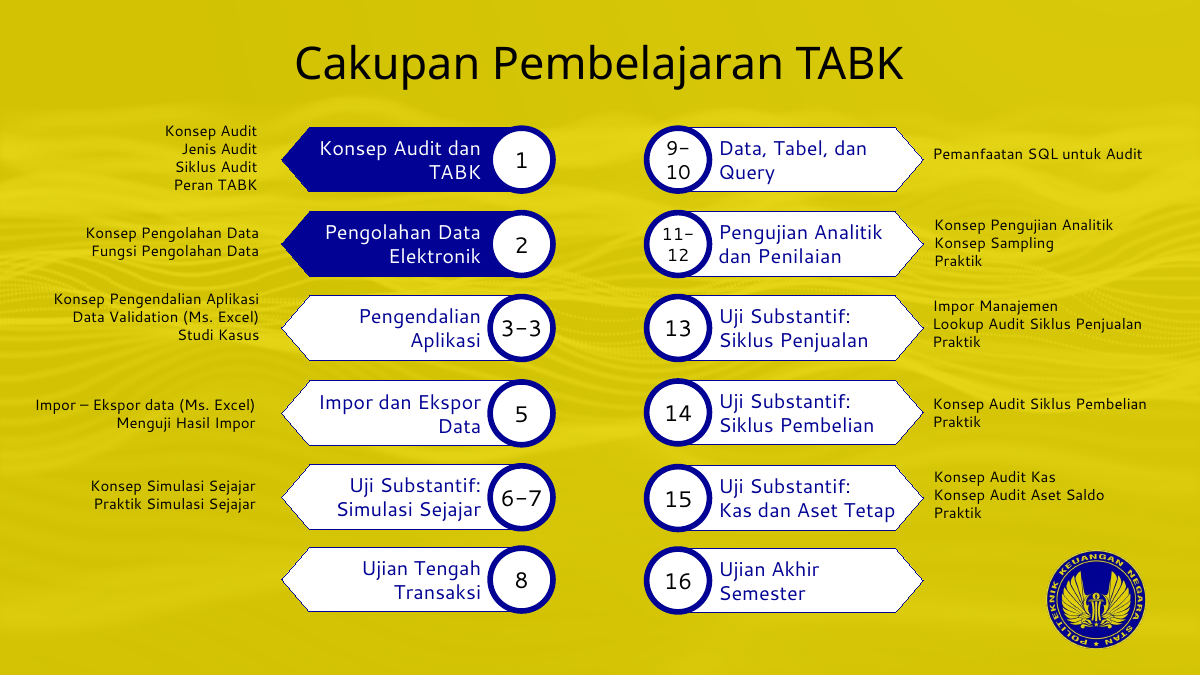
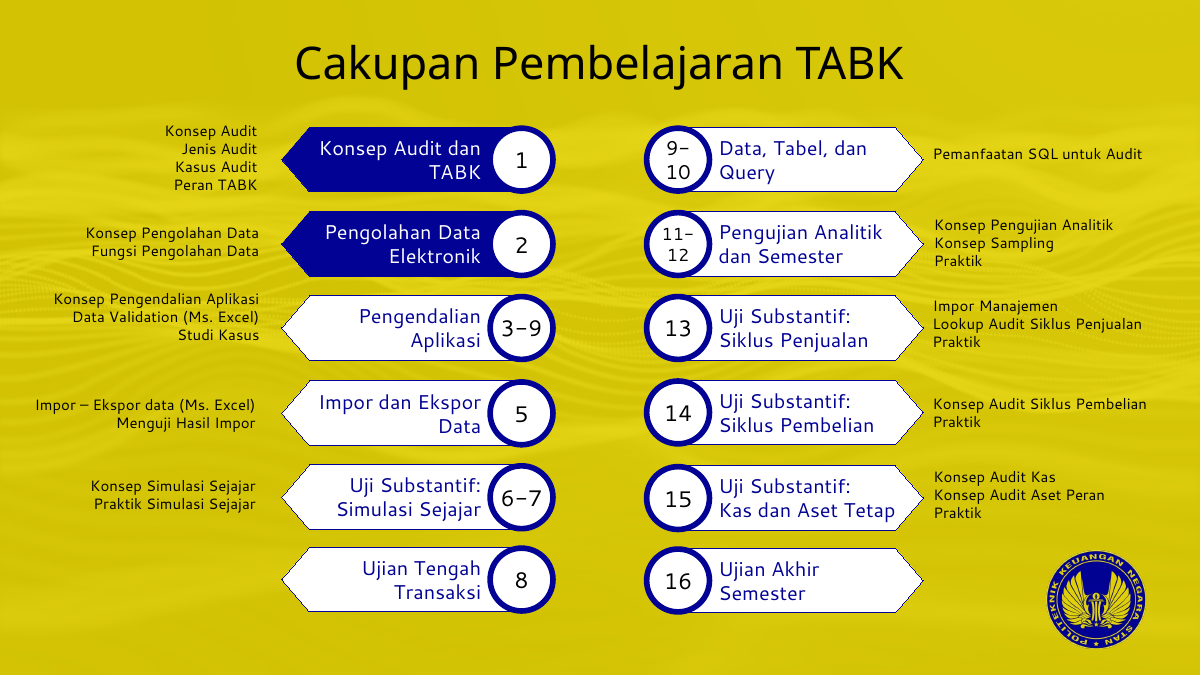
Siklus: Siklus -> Kasus (196, 167)
dan Penilaian: Penilaian -> Semester (800, 257)
3-3: 3-3 -> 3-9 (521, 330)
Aset Saldo: Saldo -> Peran (1085, 496)
